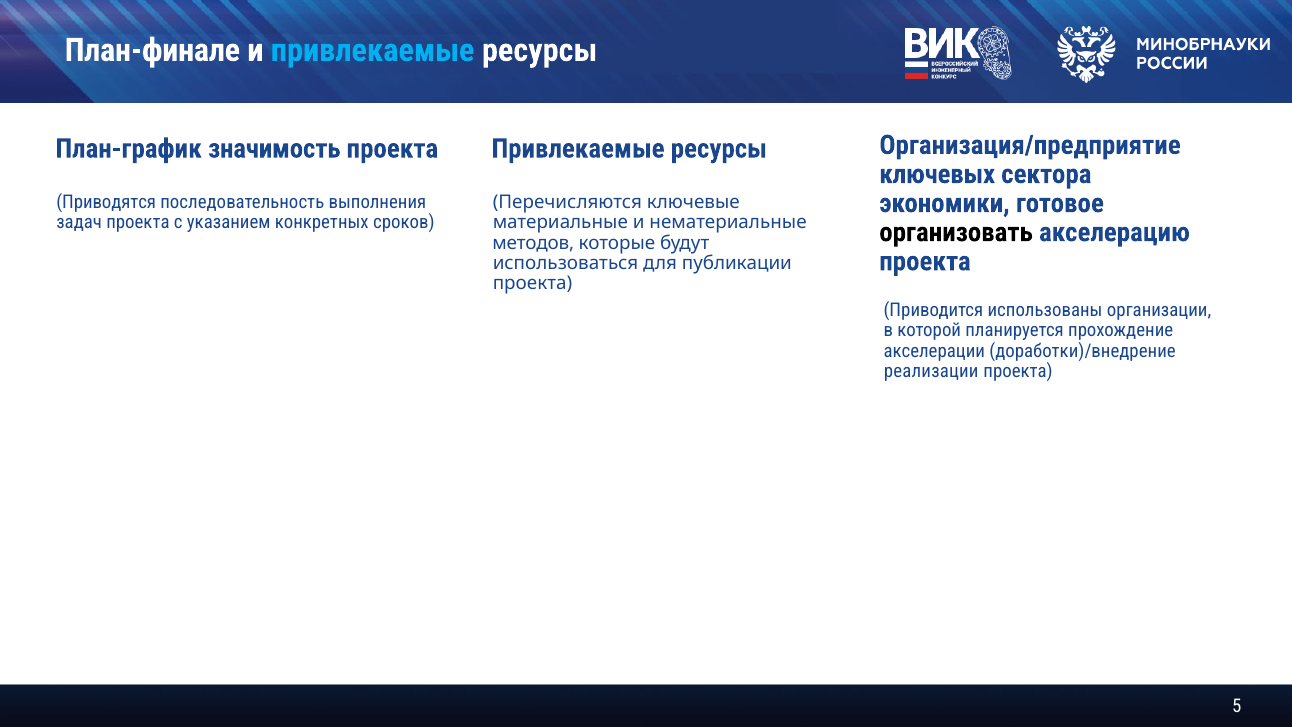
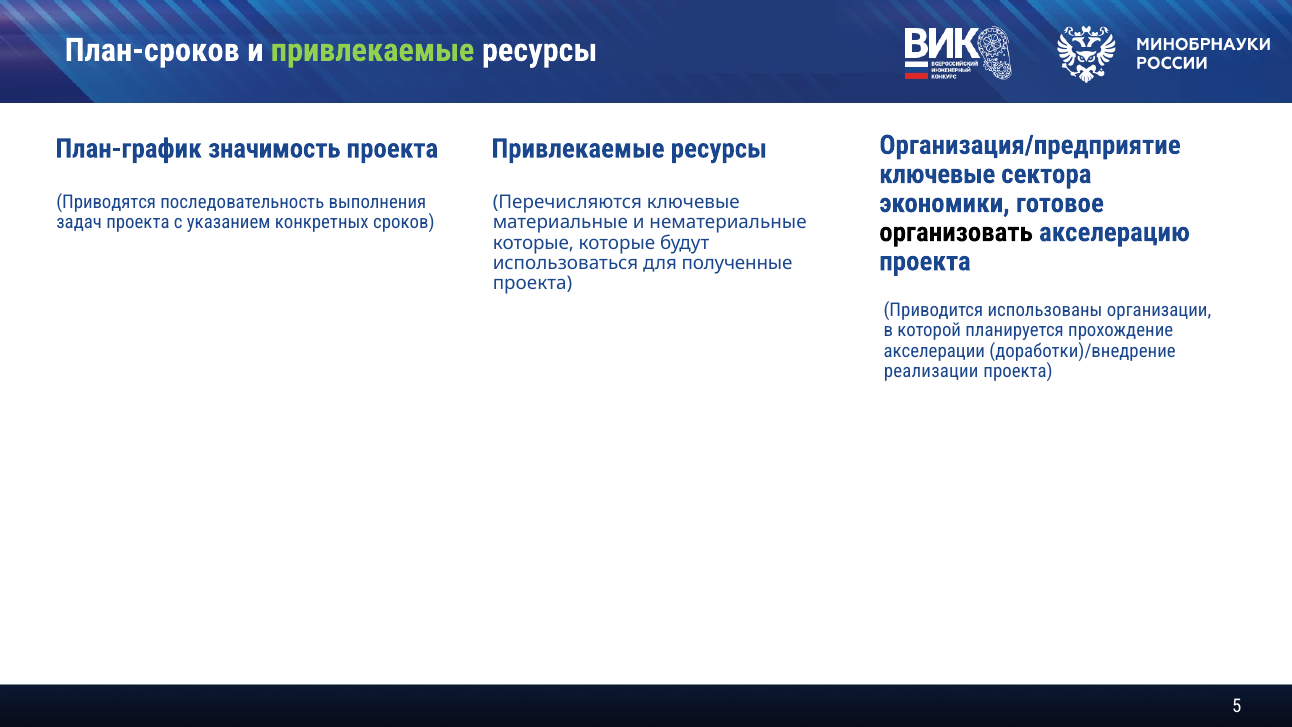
План-финале: План-финале -> План-сроков (152, 50)
привлекаемые colour: light blue -> light green (373, 50)
ключевых: ключевых -> ключевые (937, 174)
методов: методов -> которые (533, 243)
публикации: публикации -> полученные (737, 263)
